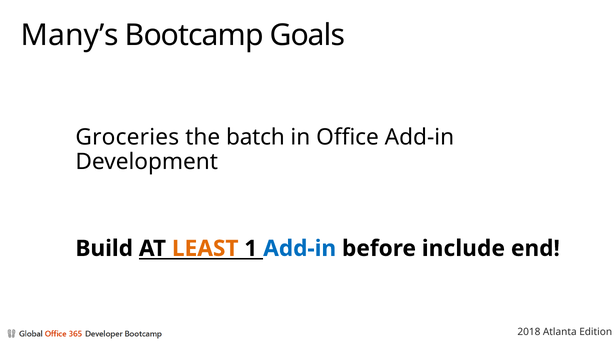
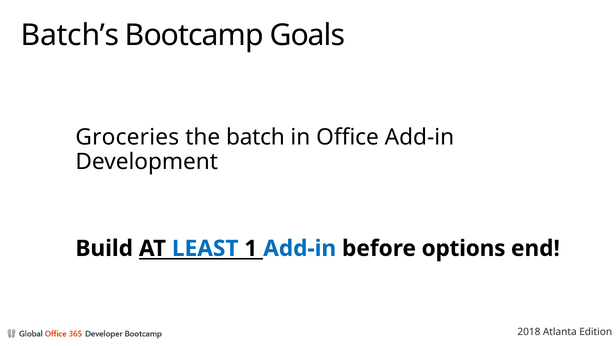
Many’s: Many’s -> Batch’s (70, 35)
LEAST colour: orange -> blue (205, 249)
include: include -> options (464, 249)
